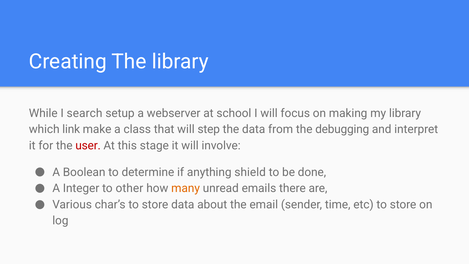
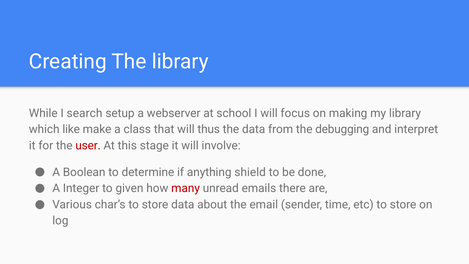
link: link -> like (71, 129)
step: step -> thus (209, 129)
other: other -> given (129, 188)
many colour: orange -> red (186, 188)
